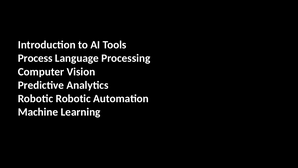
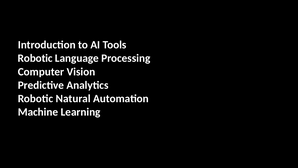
Process: Process -> Robotic (35, 58)
Robotic Robotic: Robotic -> Natural (73, 98)
